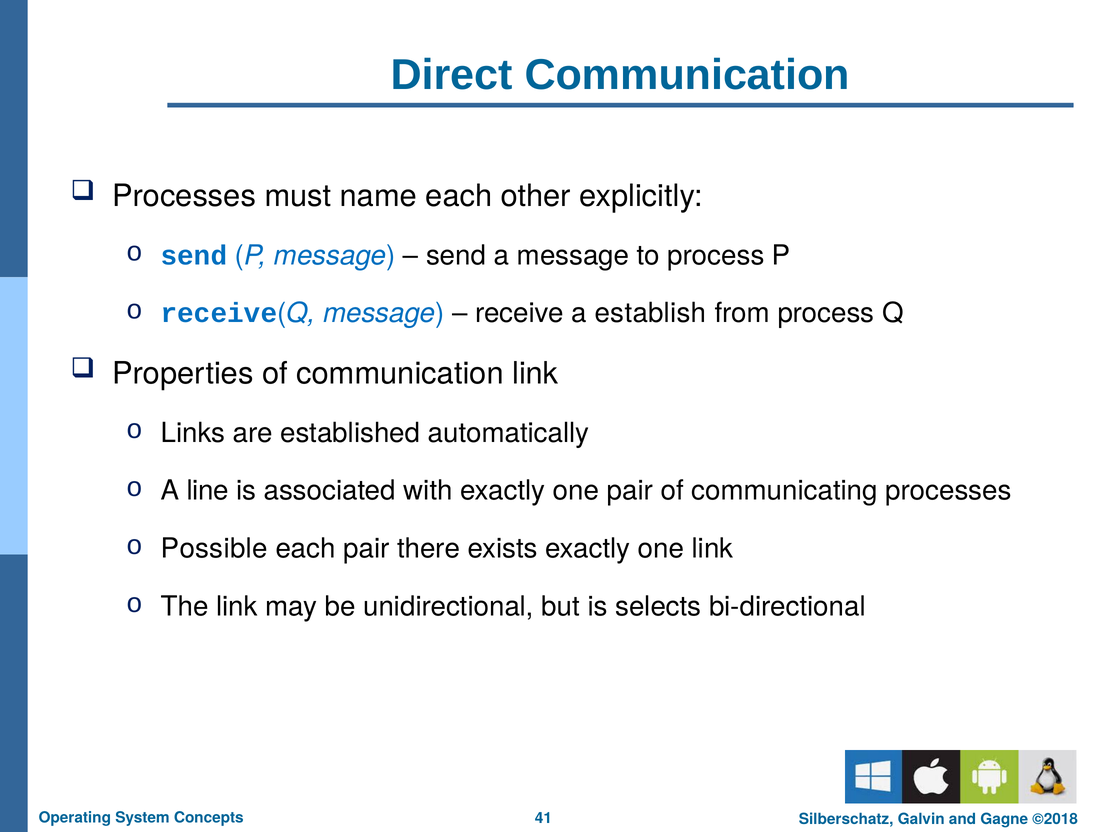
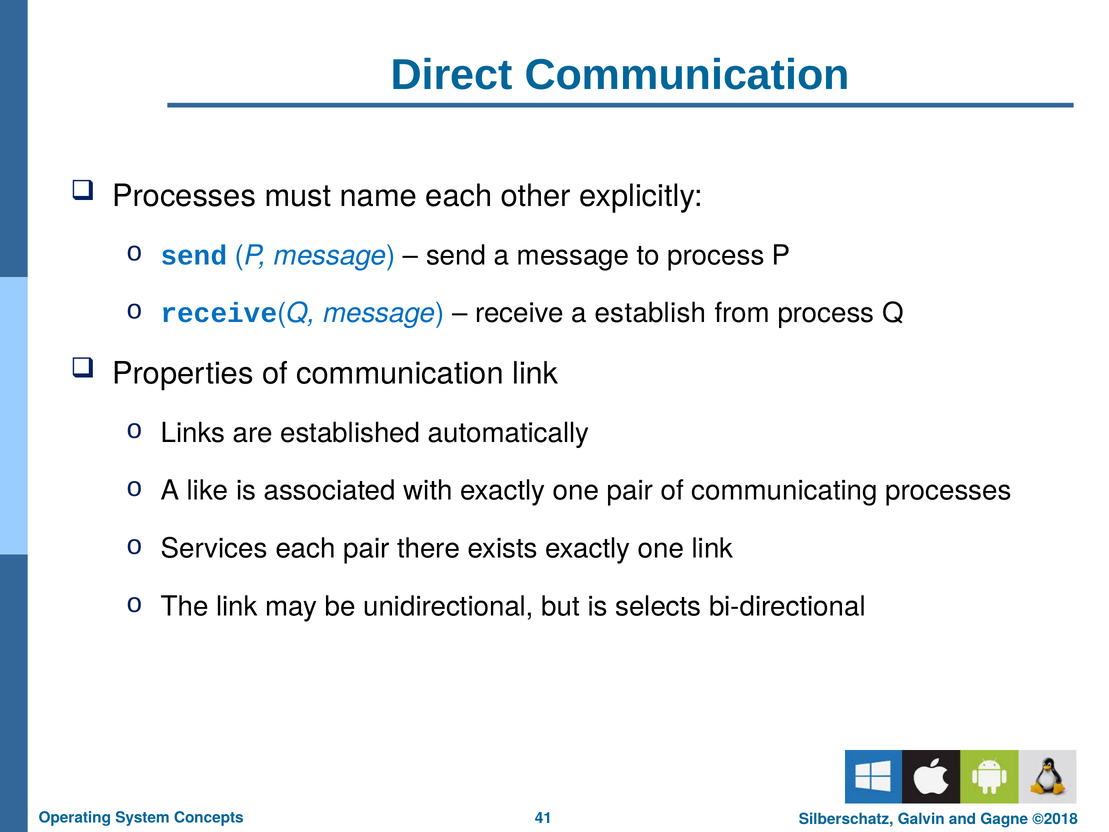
line: line -> like (208, 491)
Possible: Possible -> Services (214, 549)
